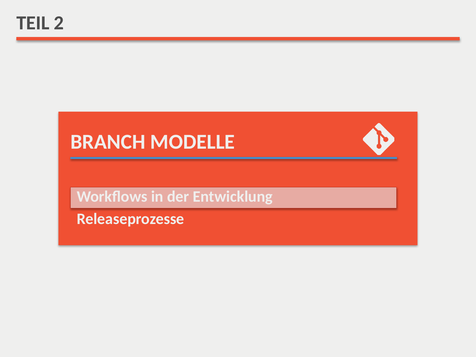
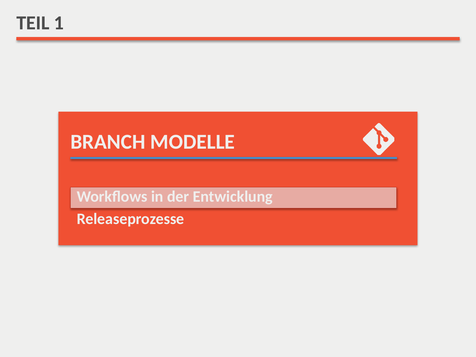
2: 2 -> 1 (59, 23)
